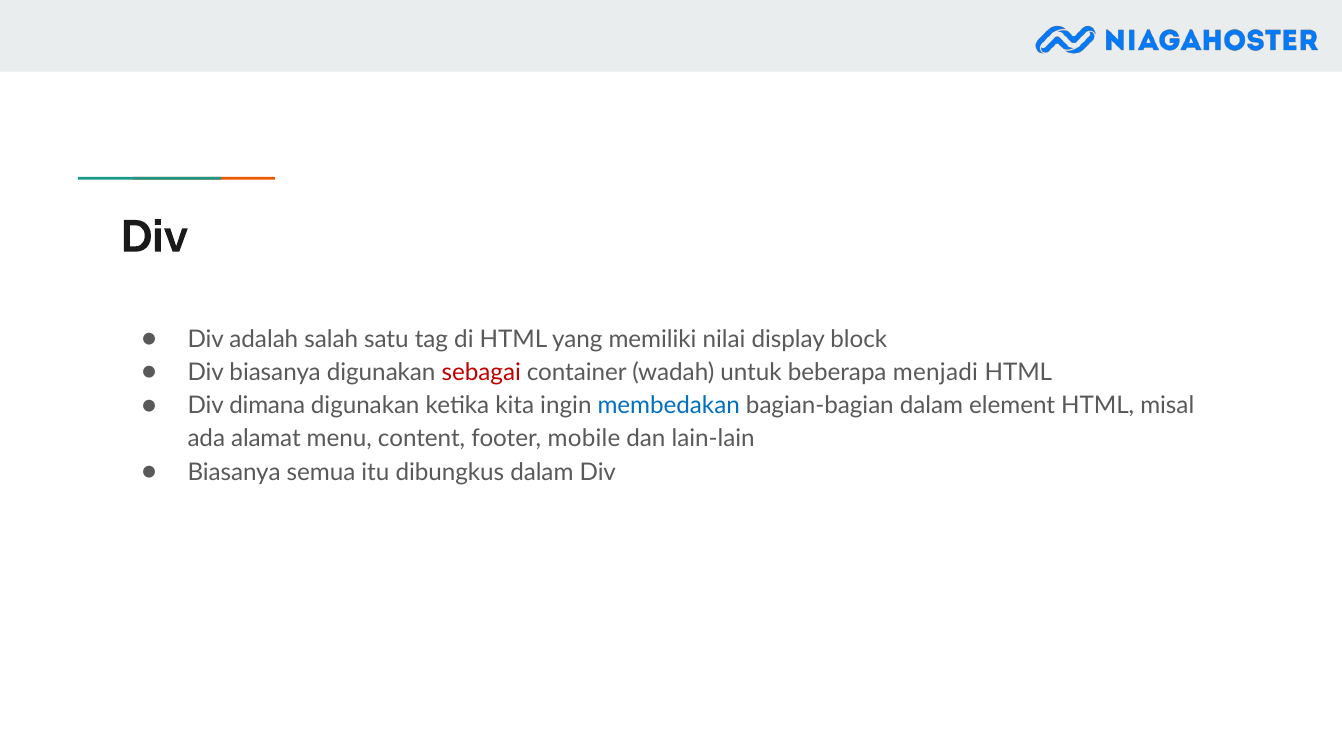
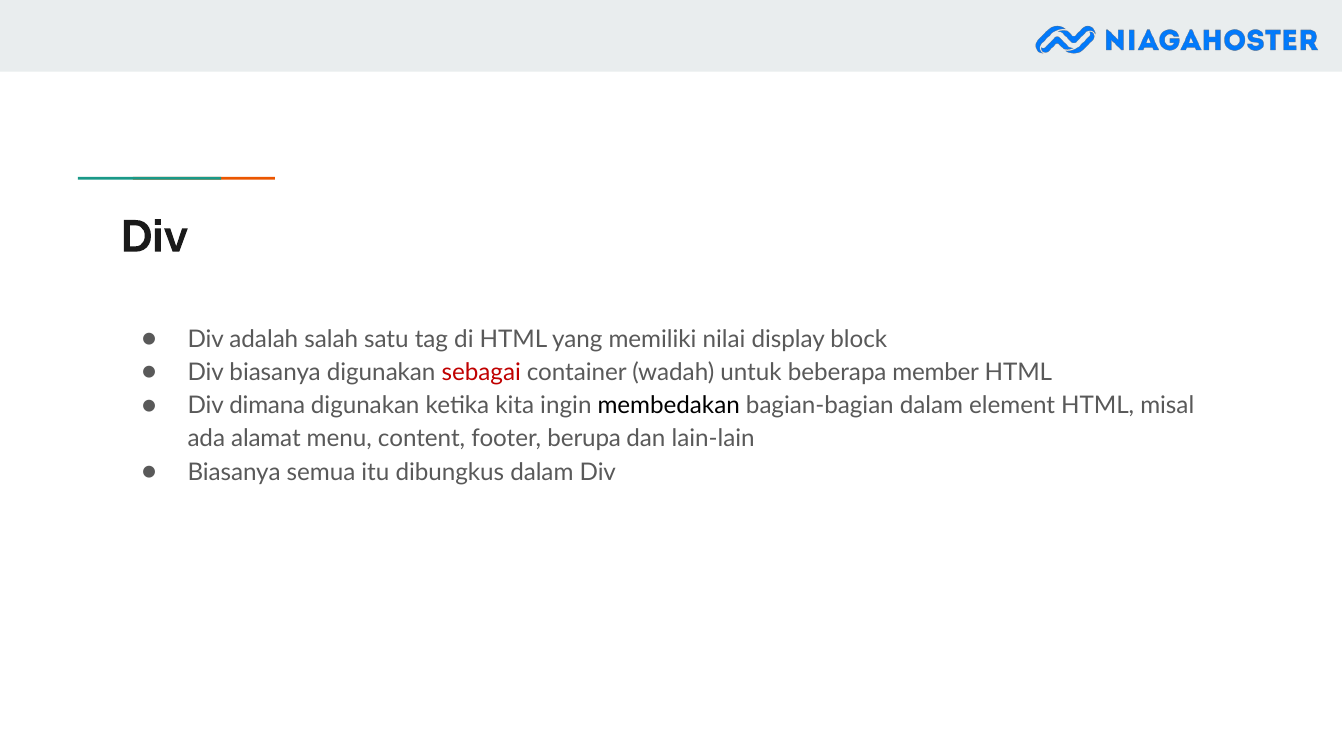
menjadi: menjadi -> member (936, 372)
membedakan colour: blue -> black (669, 406)
mobile: mobile -> berupa (584, 439)
